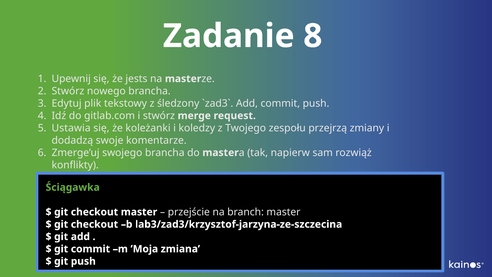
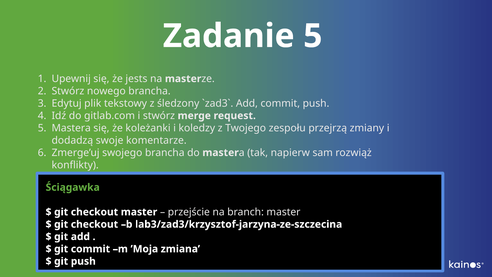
Zadanie 8: 8 -> 5 (313, 36)
Ustawia: Ustawia -> Mastera (71, 128)
